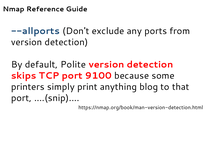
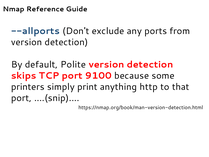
blog: blog -> http (149, 87)
